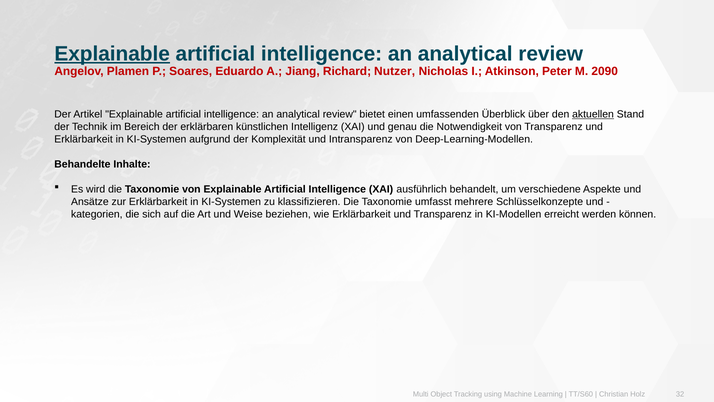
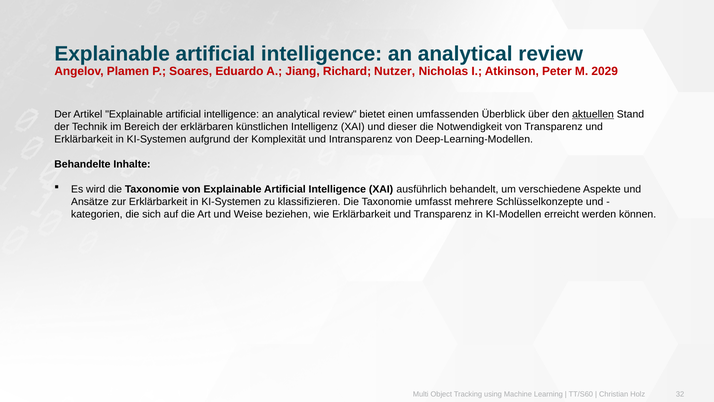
Explainable underline: present -> none (112, 54)
2090: 2090 -> 2029 (605, 71)
genau: genau -> dieser (402, 126)
